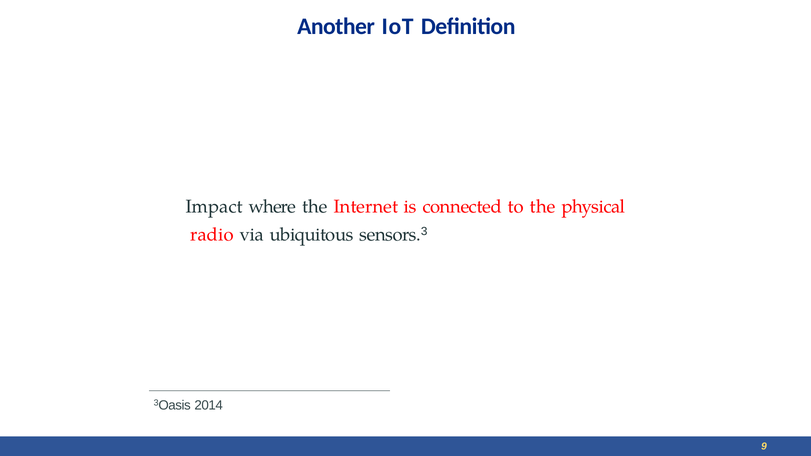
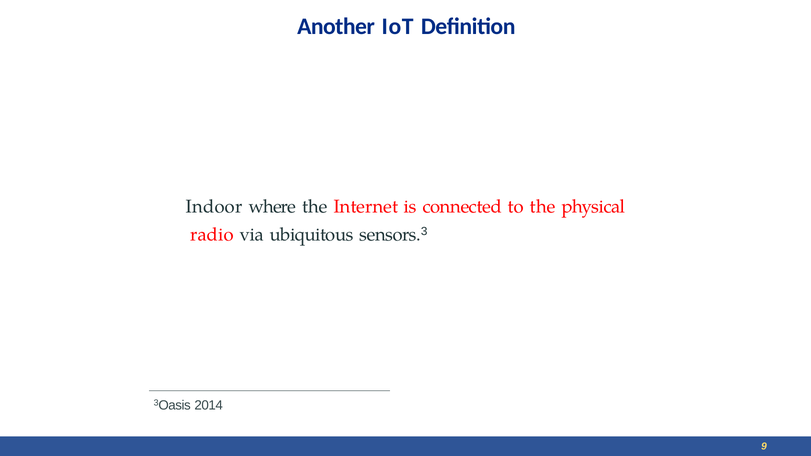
Impact: Impact -> Indoor (214, 207)
